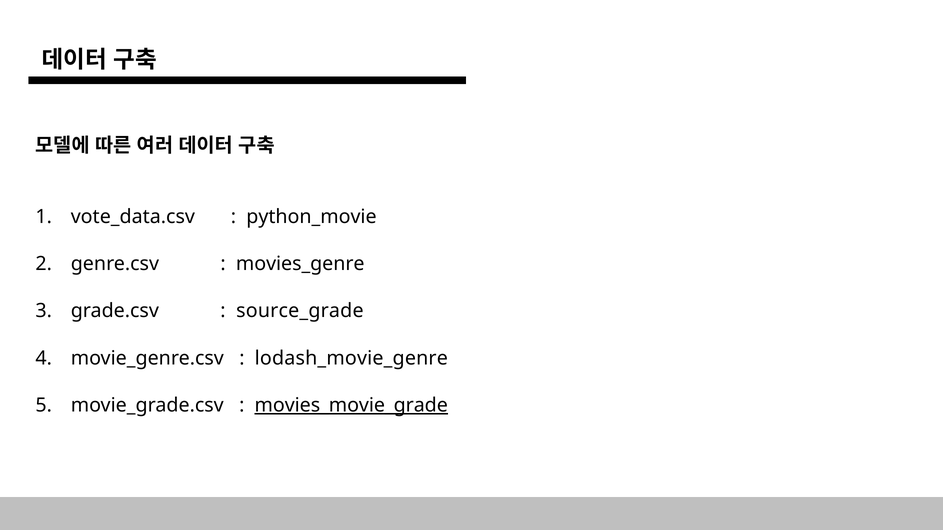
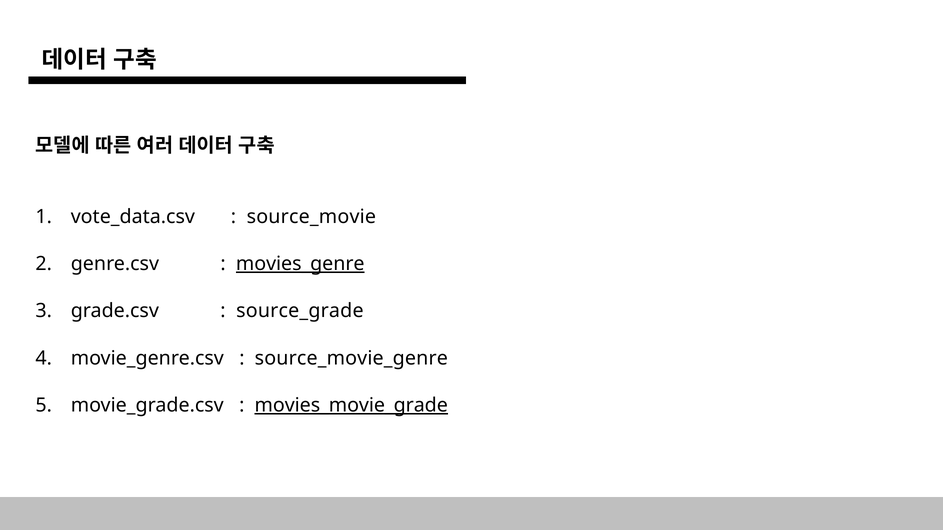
python_movie: python_movie -> source_movie (311, 217)
movies_genre underline: none -> present (300, 264)
lodash_movie_genre: lodash_movie_genre -> source_movie_genre (351, 358)
